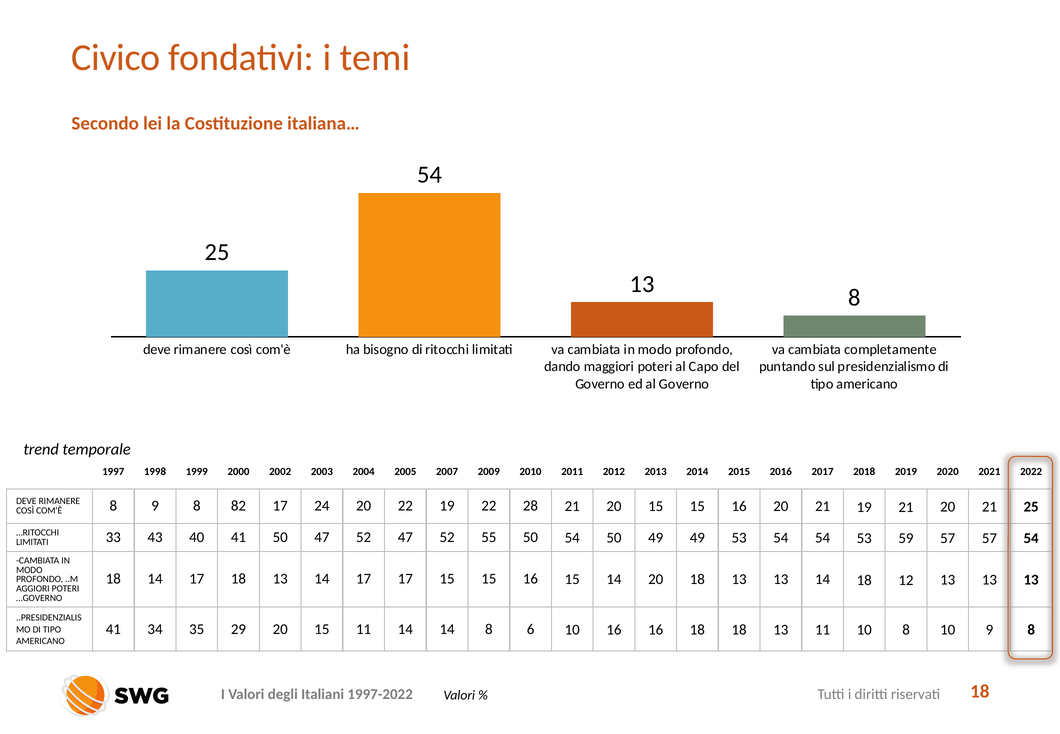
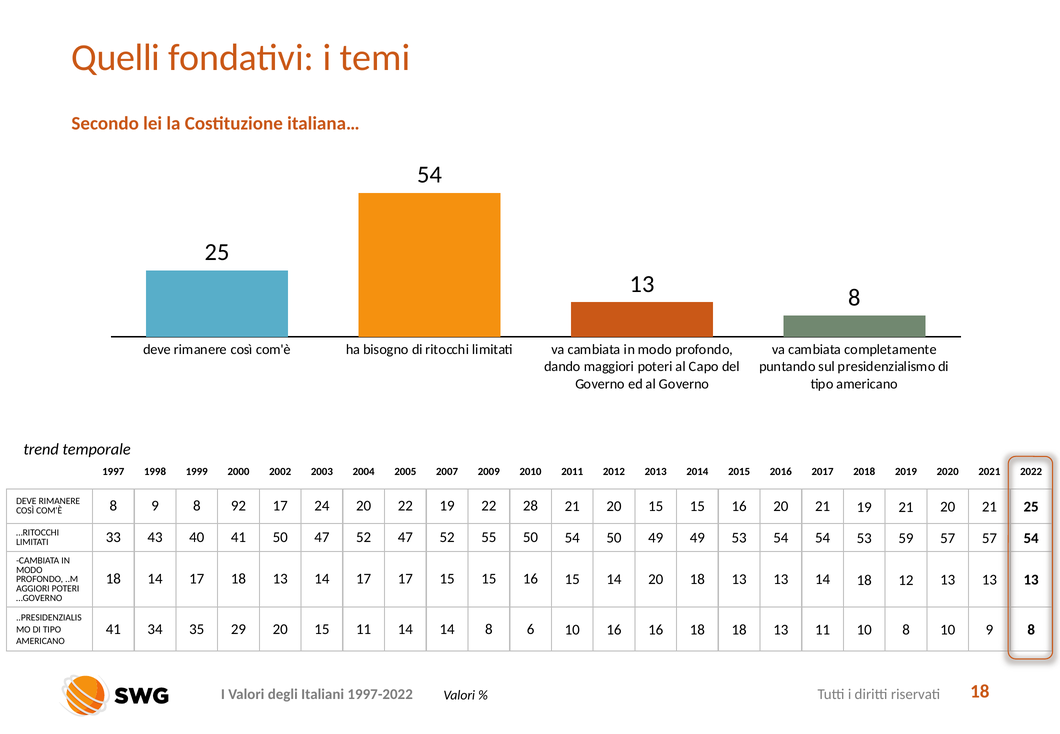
Civico: Civico -> Quelli (116, 58)
82: 82 -> 92 (238, 506)
